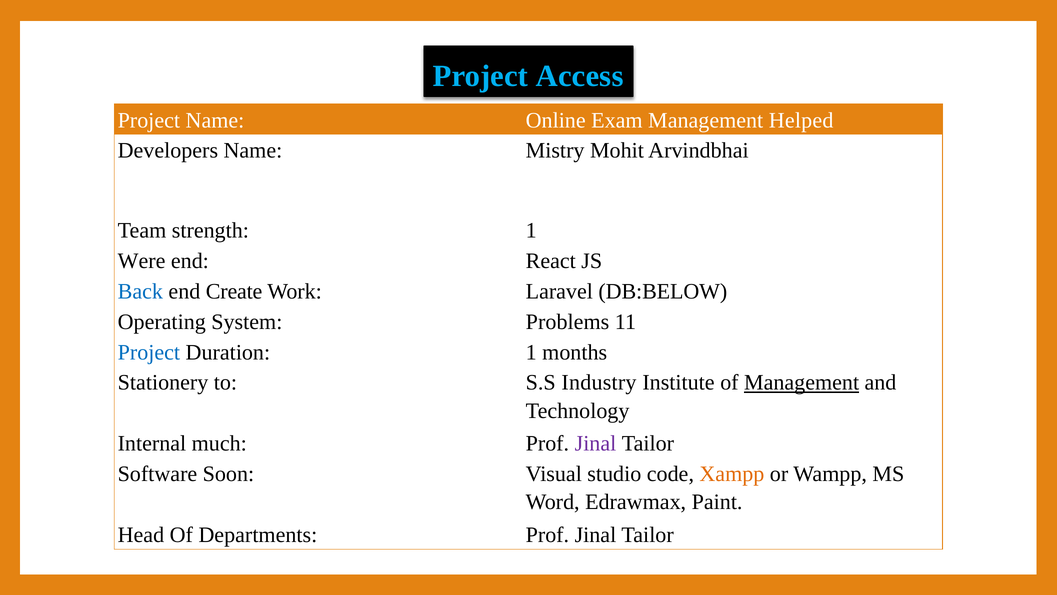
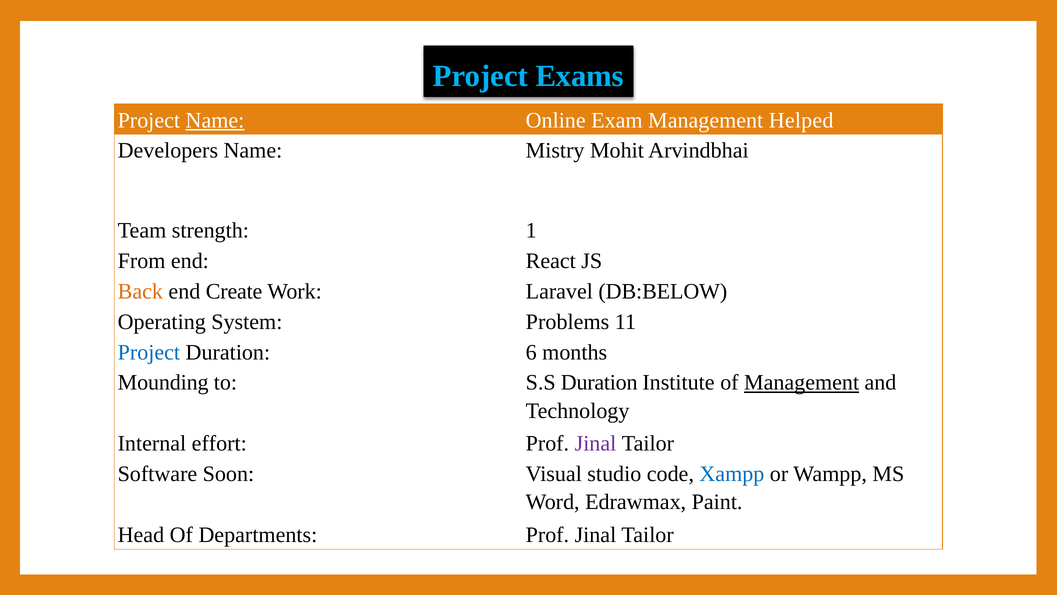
Access: Access -> Exams (580, 76)
Name underline: none -> present (215, 120)
Were: Were -> From (142, 261)
Back colour: blue -> orange (140, 291)
Duration 1: 1 -> 6 (531, 352)
Stationery: Stationery -> Mounding (163, 382)
S.S Industry: Industry -> Duration (599, 382)
much: much -> effort (219, 443)
Xampp colour: orange -> blue (732, 474)
